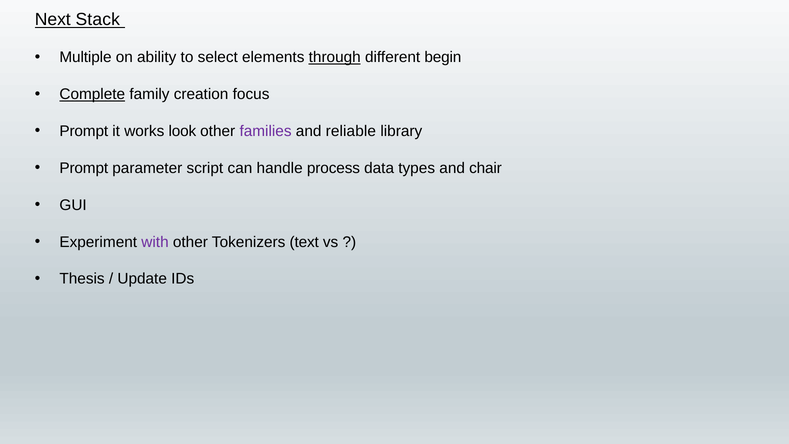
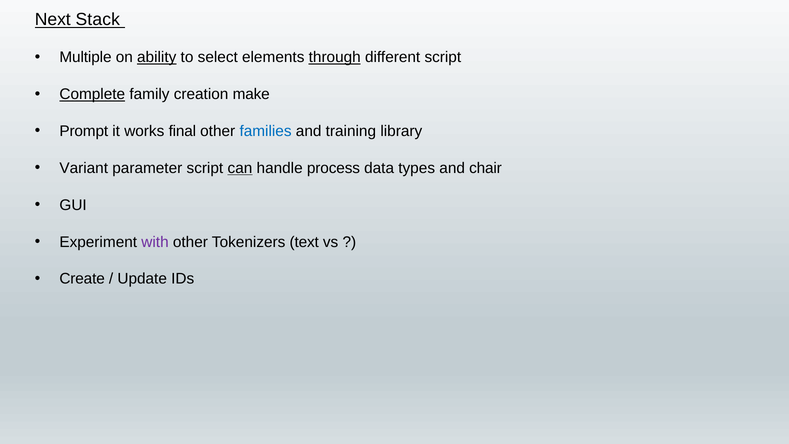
ability underline: none -> present (157, 57)
different begin: begin -> script (443, 57)
focus: focus -> make (251, 94)
look: look -> final (182, 131)
families colour: purple -> blue (266, 131)
reliable: reliable -> training (351, 131)
Prompt: Prompt -> Variant (84, 168)
can underline: none -> present (240, 168)
Thesis: Thesis -> Create (82, 279)
